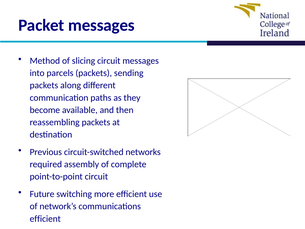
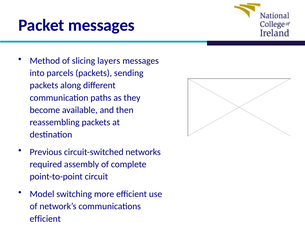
slicing circuit: circuit -> layers (109, 61)
Future: Future -> Model (42, 194)
